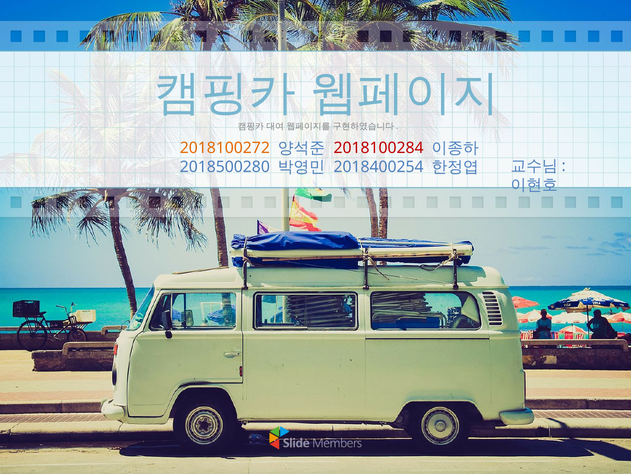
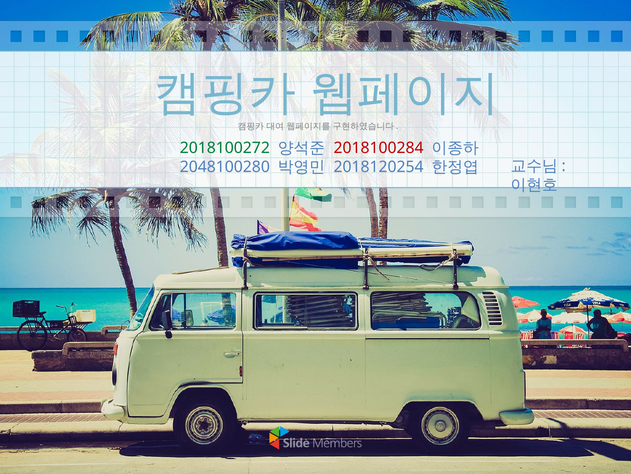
2018100272 colour: orange -> green (225, 148)
2018500280: 2018500280 -> 2048100280 (225, 167)
2018400254: 2018400254 -> 2018120254 (379, 167)
